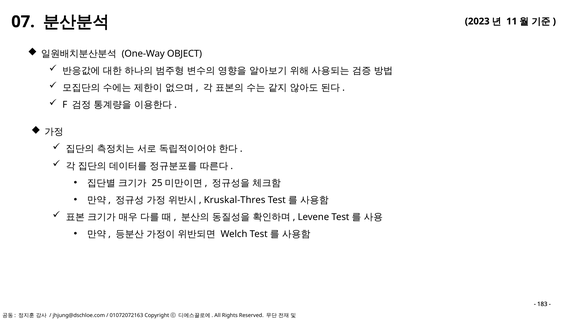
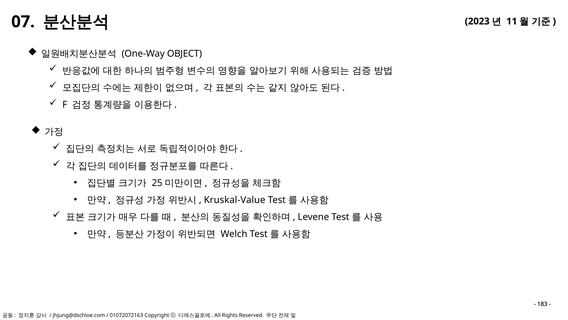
Kruskal-Thres: Kruskal-Thres -> Kruskal-Value (235, 200)
